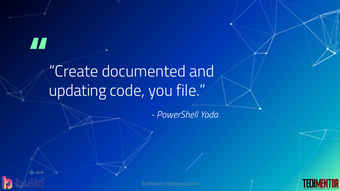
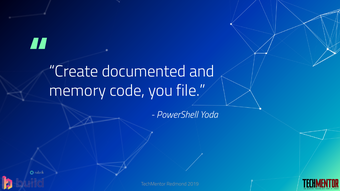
updating: updating -> memory (78, 91)
